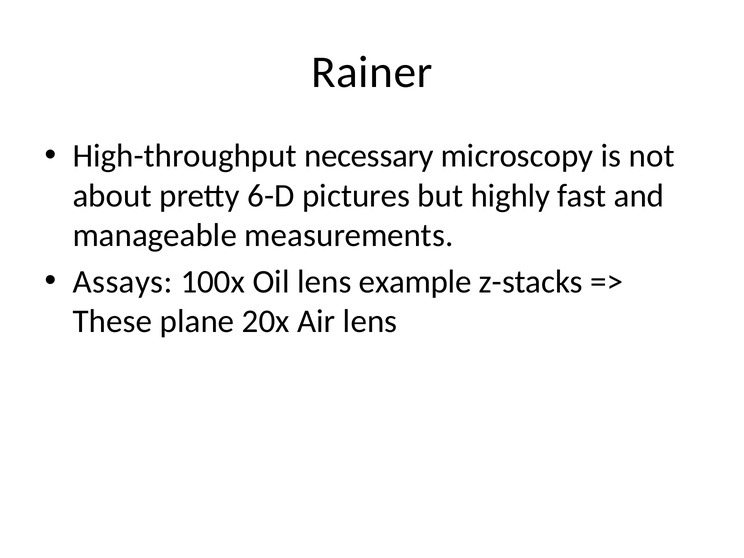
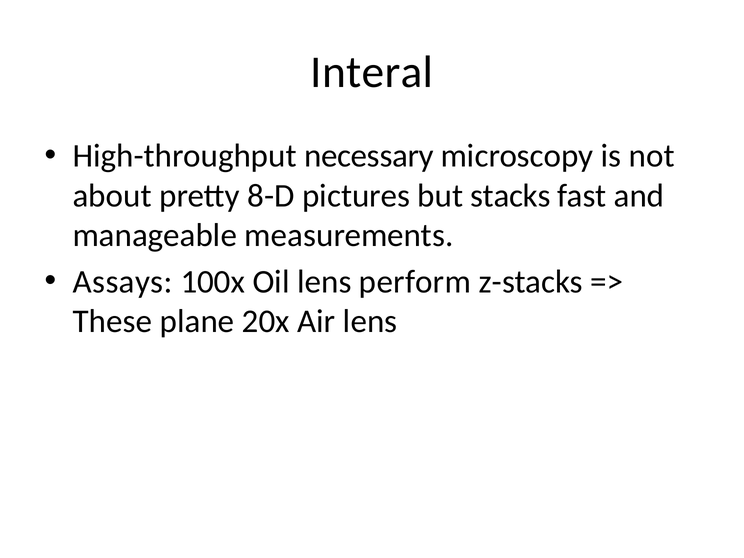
Rainer: Rainer -> Interal (372, 72)
6-D: 6-D -> 8-D (271, 196)
highly: highly -> stacks (510, 196)
example: example -> perform (415, 282)
